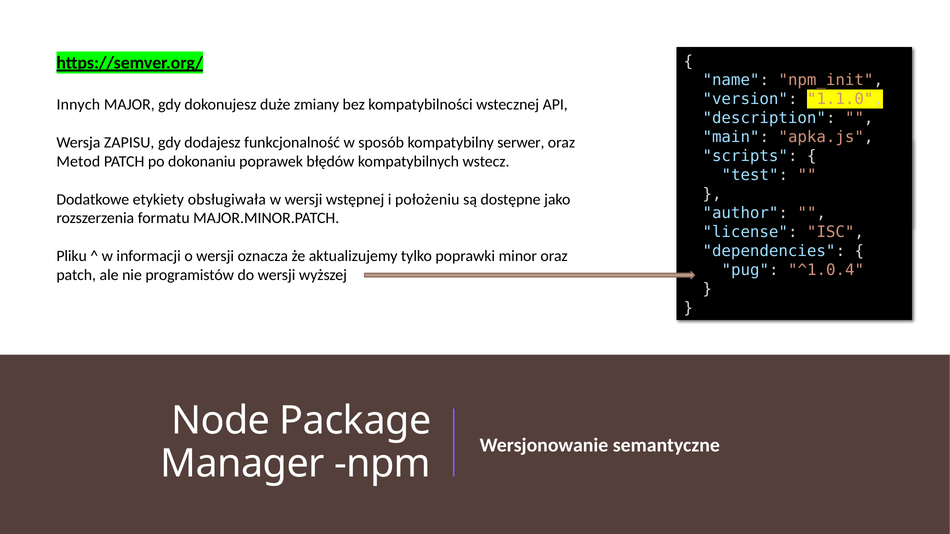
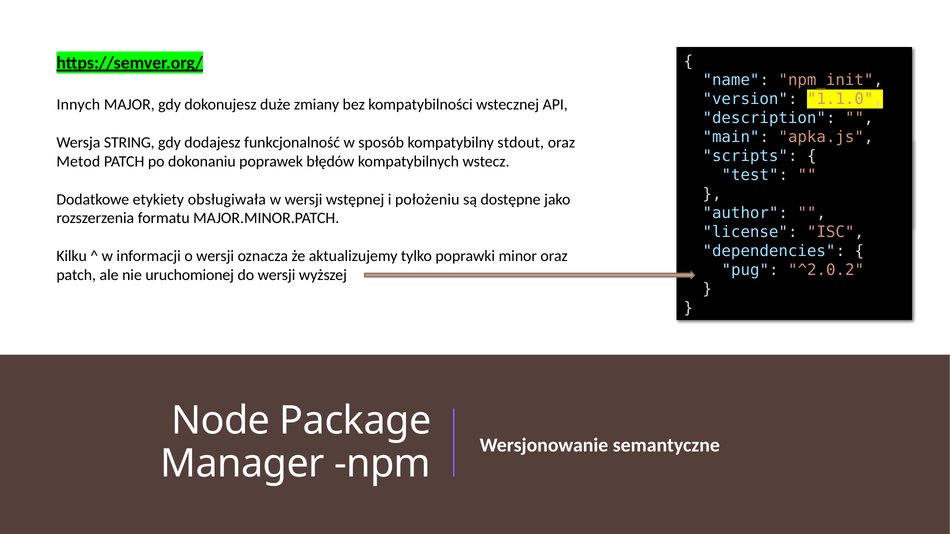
ZAPISU: ZAPISU -> STRING (129, 142)
serwer: serwer -> stdout (521, 142)
Pliku: Pliku -> Kilku (72, 256)
^1.0.4: ^1.0.4 -> ^2.0.2 (826, 270)
programistów: programistów -> uruchomionej (190, 275)
